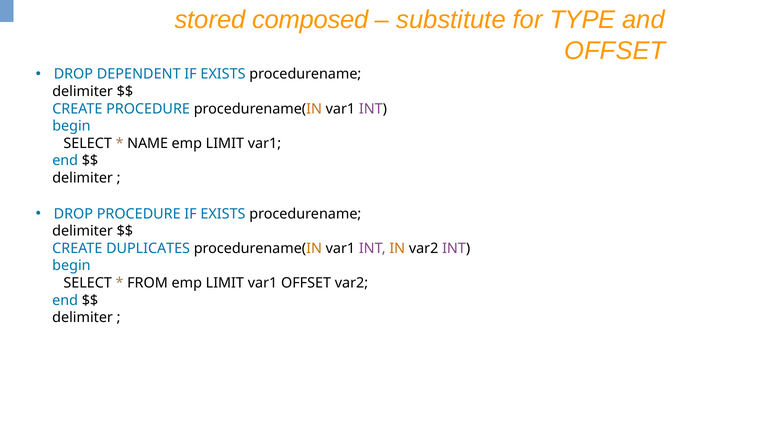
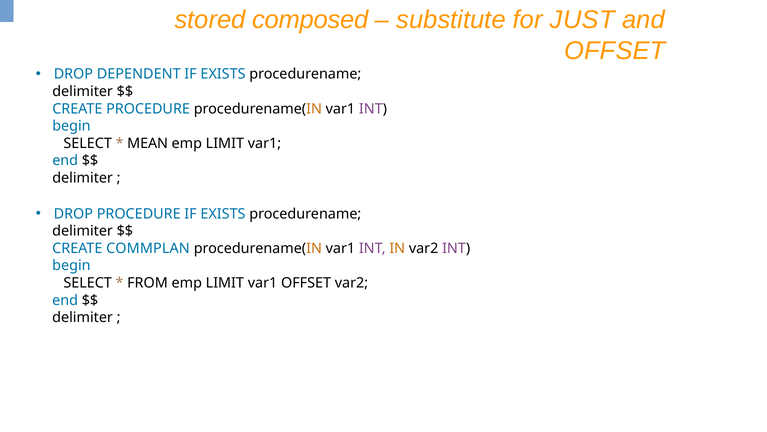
TYPE: TYPE -> JUST (582, 20)
NAME: NAME -> MEAN (148, 143)
DUPLICATES: DUPLICATES -> COMMPLAN (148, 248)
